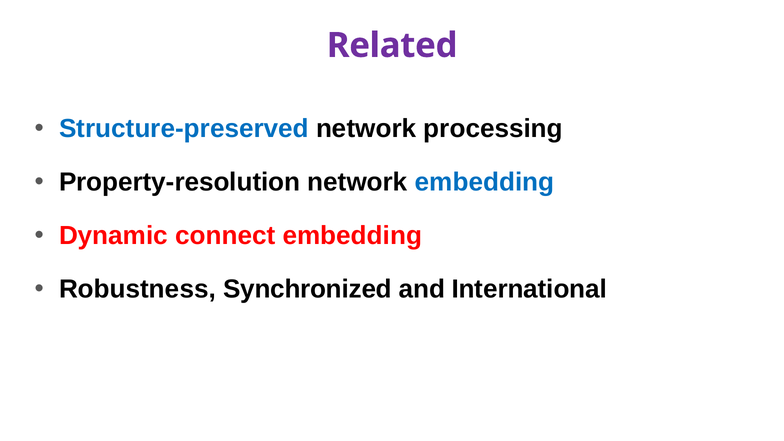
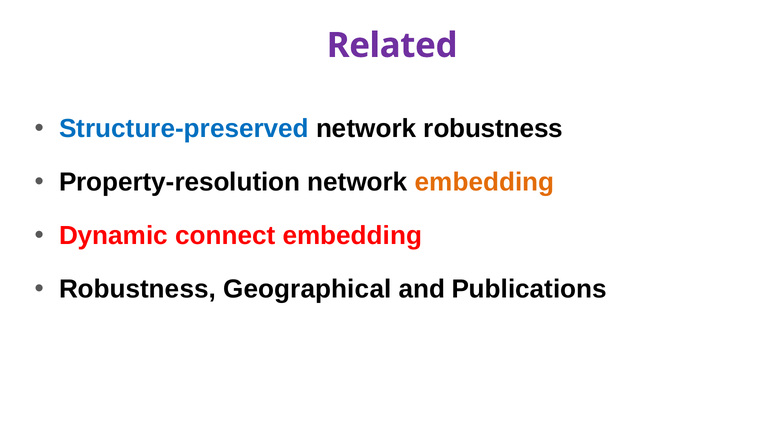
network processing: processing -> robustness (493, 129)
embedding colour: blue -> orange (484, 182)
Synchronized: Synchronized -> Geographical (307, 289)
International: International -> Publications (529, 289)
